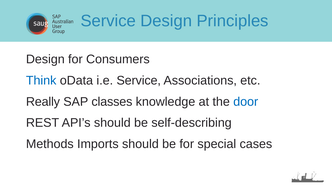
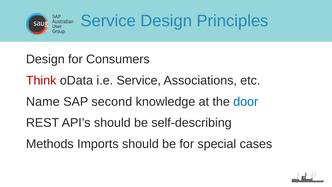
Think colour: blue -> red (41, 80)
Really: Really -> Name (43, 102)
classes: classes -> second (112, 102)
